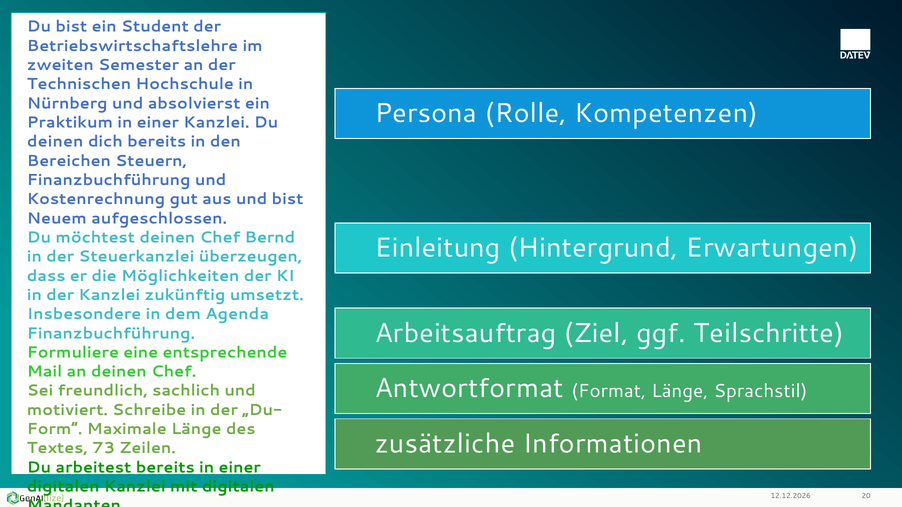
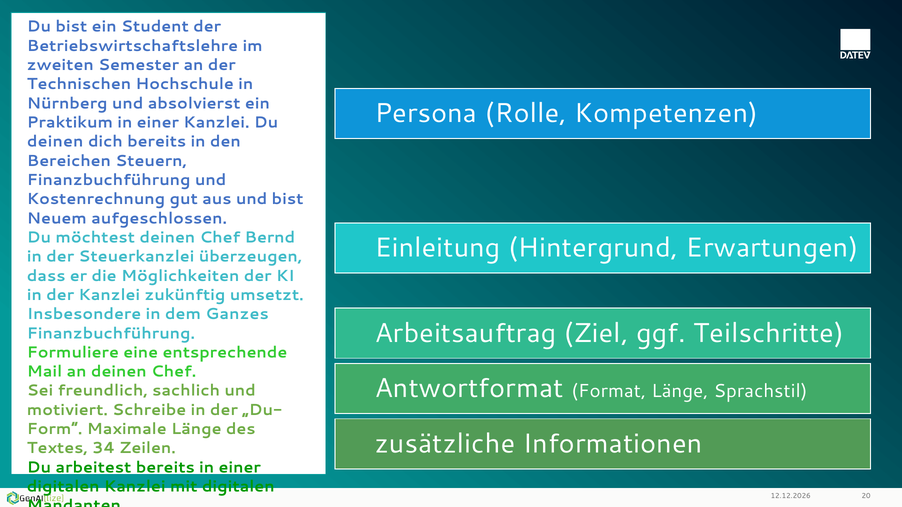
Agenda: Agenda -> Ganzes (237, 314)
73: 73 -> 34 (104, 449)
